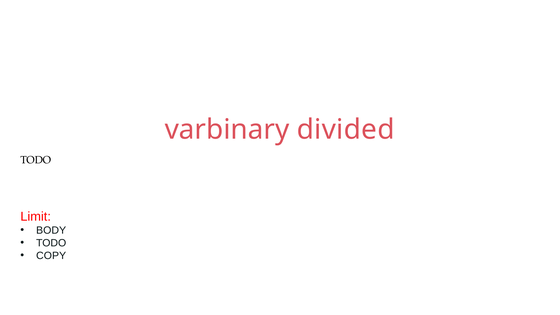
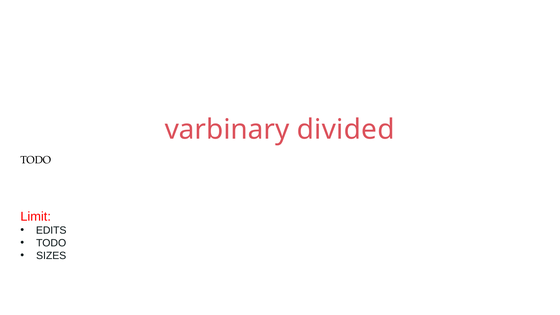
BODY: BODY -> EDITS (51, 230)
COPY: COPY -> SIZES (51, 256)
